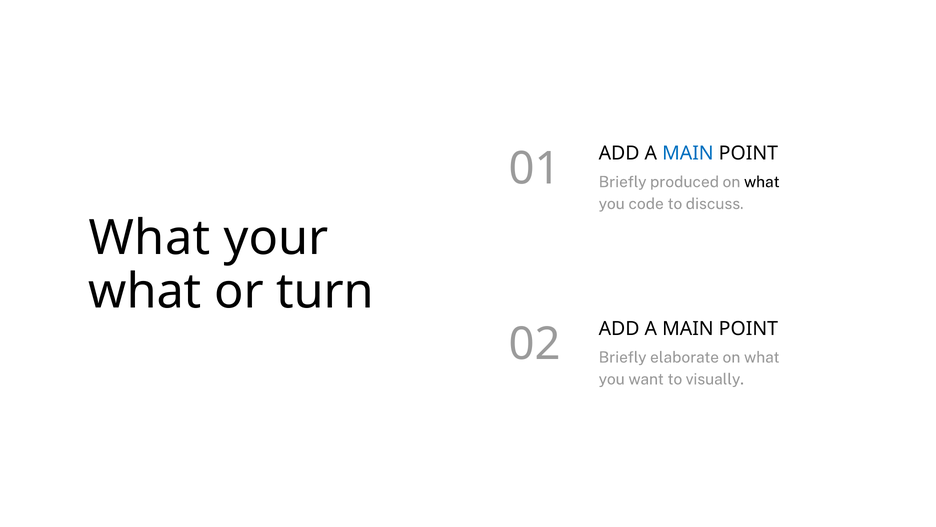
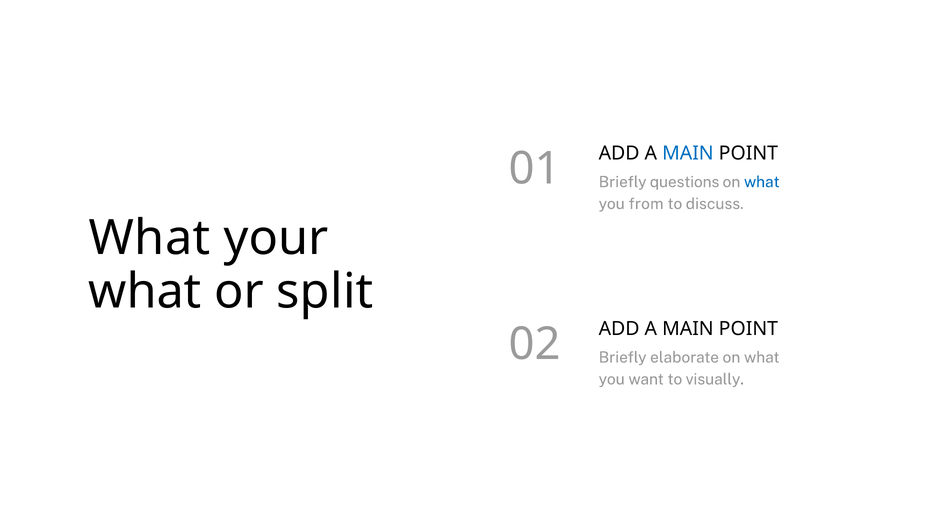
produced: produced -> questions (685, 182)
what colour: black -> blue (762, 182)
code: code -> from (646, 204)
turn: turn -> split (325, 292)
